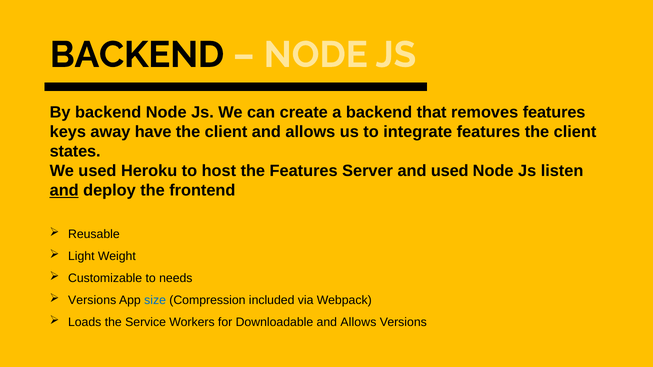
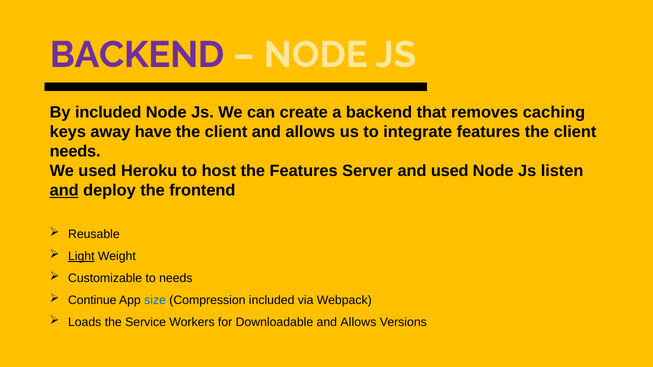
BACKEND colour: black -> purple (137, 55)
By backend: backend -> included (108, 112)
removes features: features -> caching (554, 112)
states: states -> needs (75, 152)
Light underline: none -> present (81, 257)
Versions: Versions -> Continue (92, 301)
